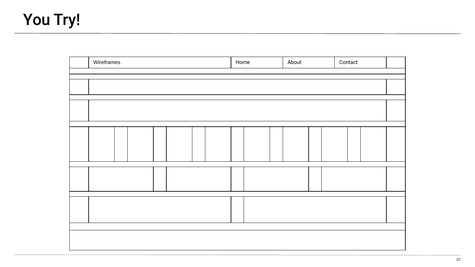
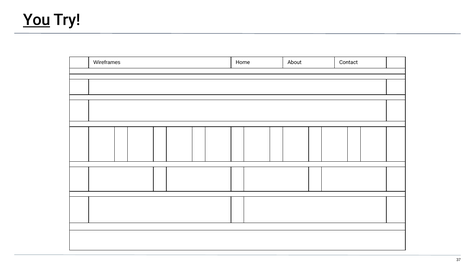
You underline: none -> present (37, 20)
